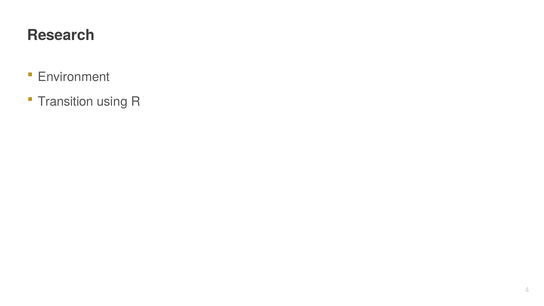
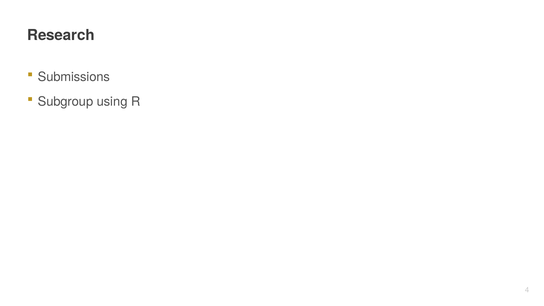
Environment: Environment -> Submissions (74, 77)
Transition: Transition -> Subgroup (66, 102)
